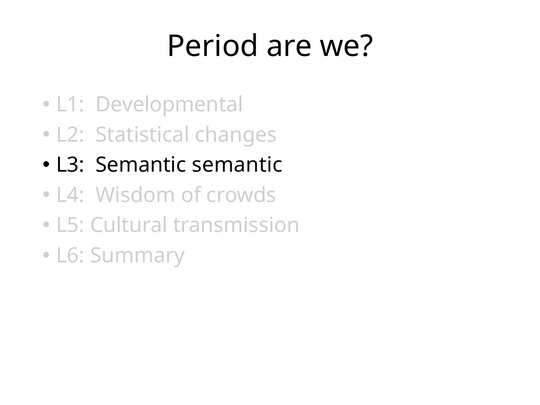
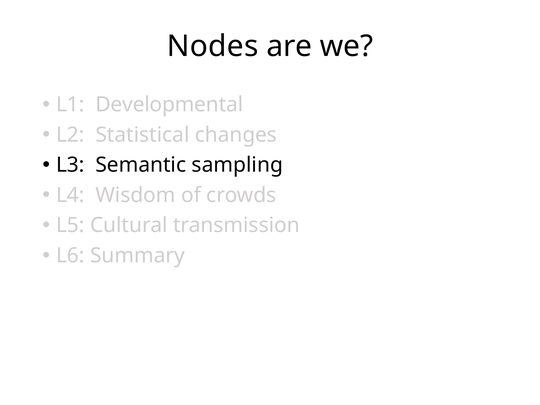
Period: Period -> Nodes (213, 46)
Semantic semantic: semantic -> sampling (237, 165)
